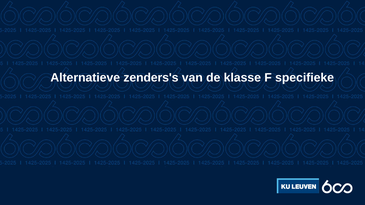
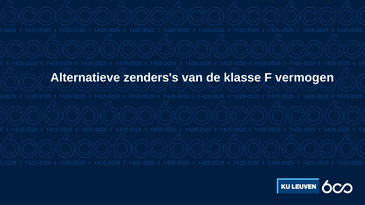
specifieke: specifieke -> vermogen (305, 78)
